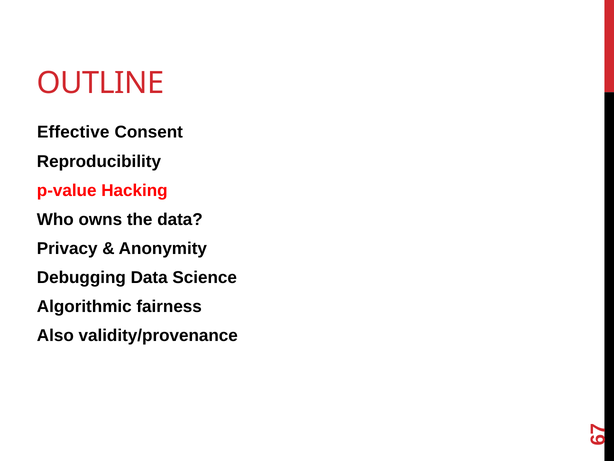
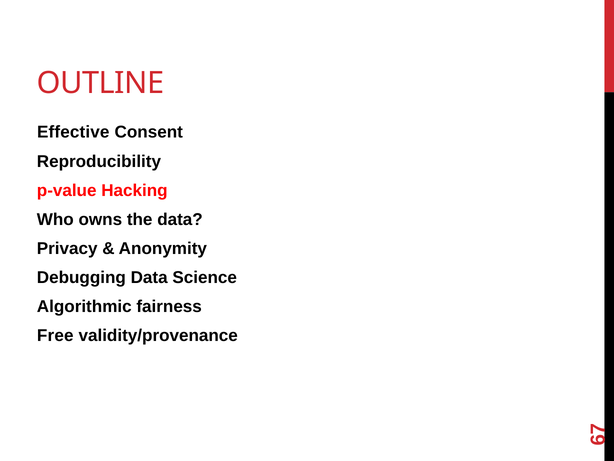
Also: Also -> Free (55, 335)
